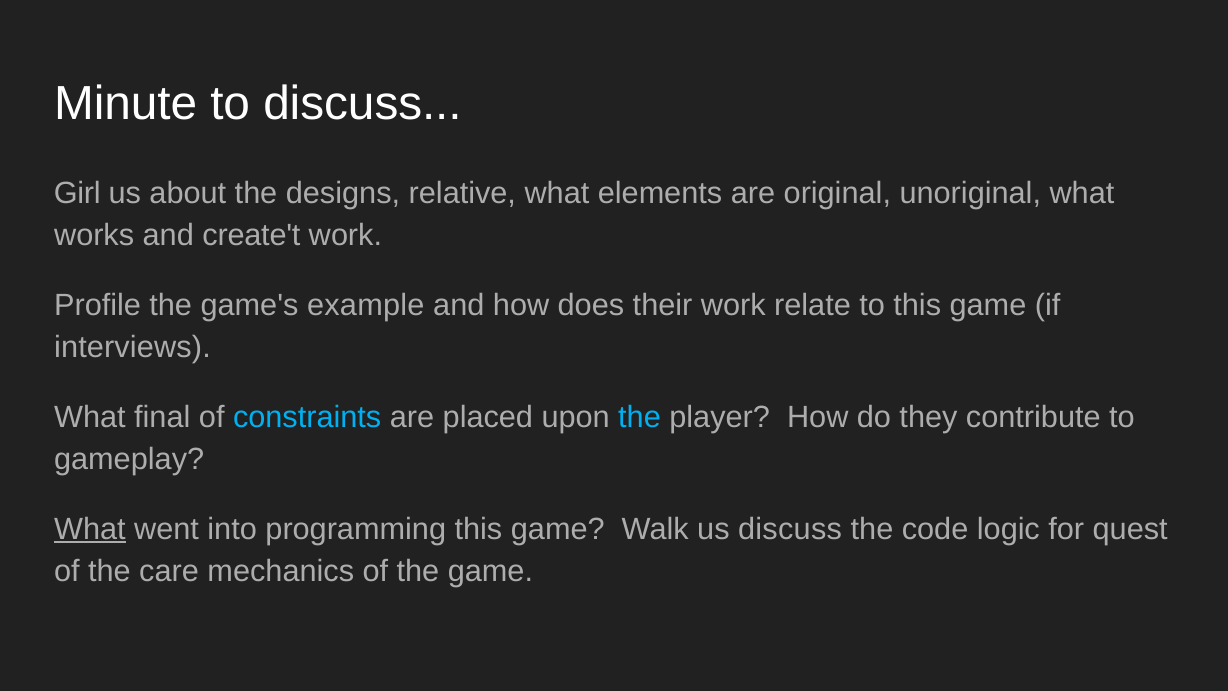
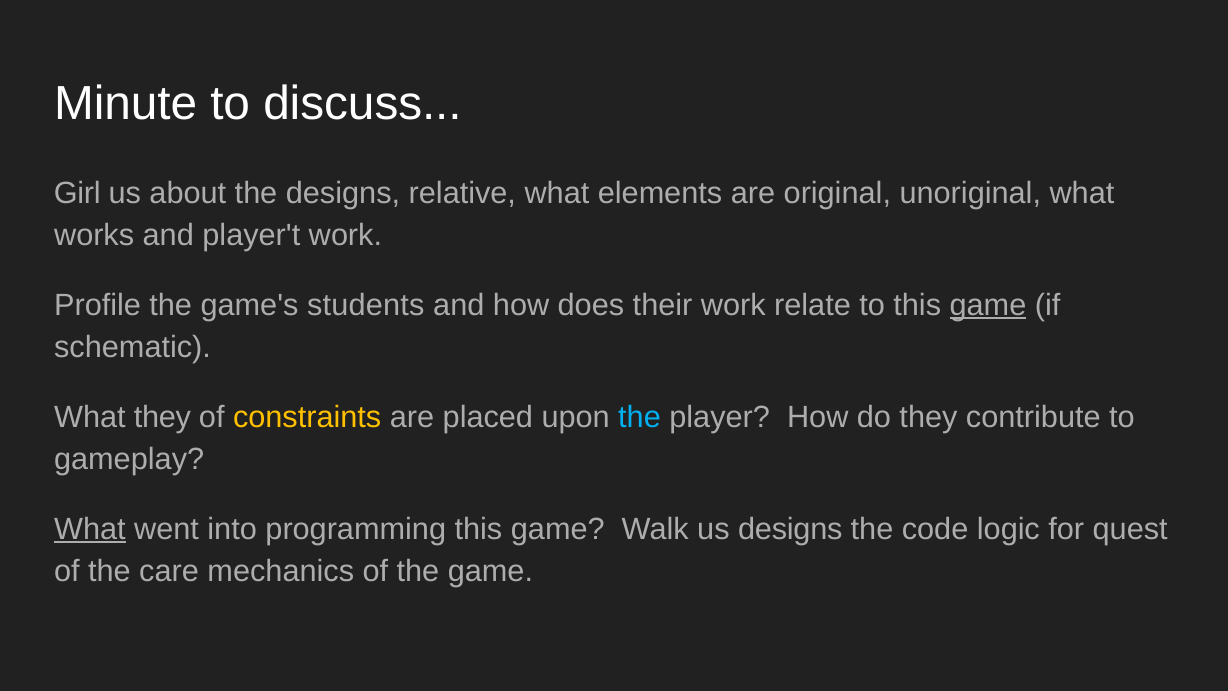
create't: create't -> player't (251, 235)
example: example -> students (366, 305)
game underline: none -> present (988, 305)
interviews: interviews -> schematic (133, 347)
What final: final -> they (162, 417)
constraints colour: light blue -> yellow (307, 417)
us discuss: discuss -> designs (790, 529)
